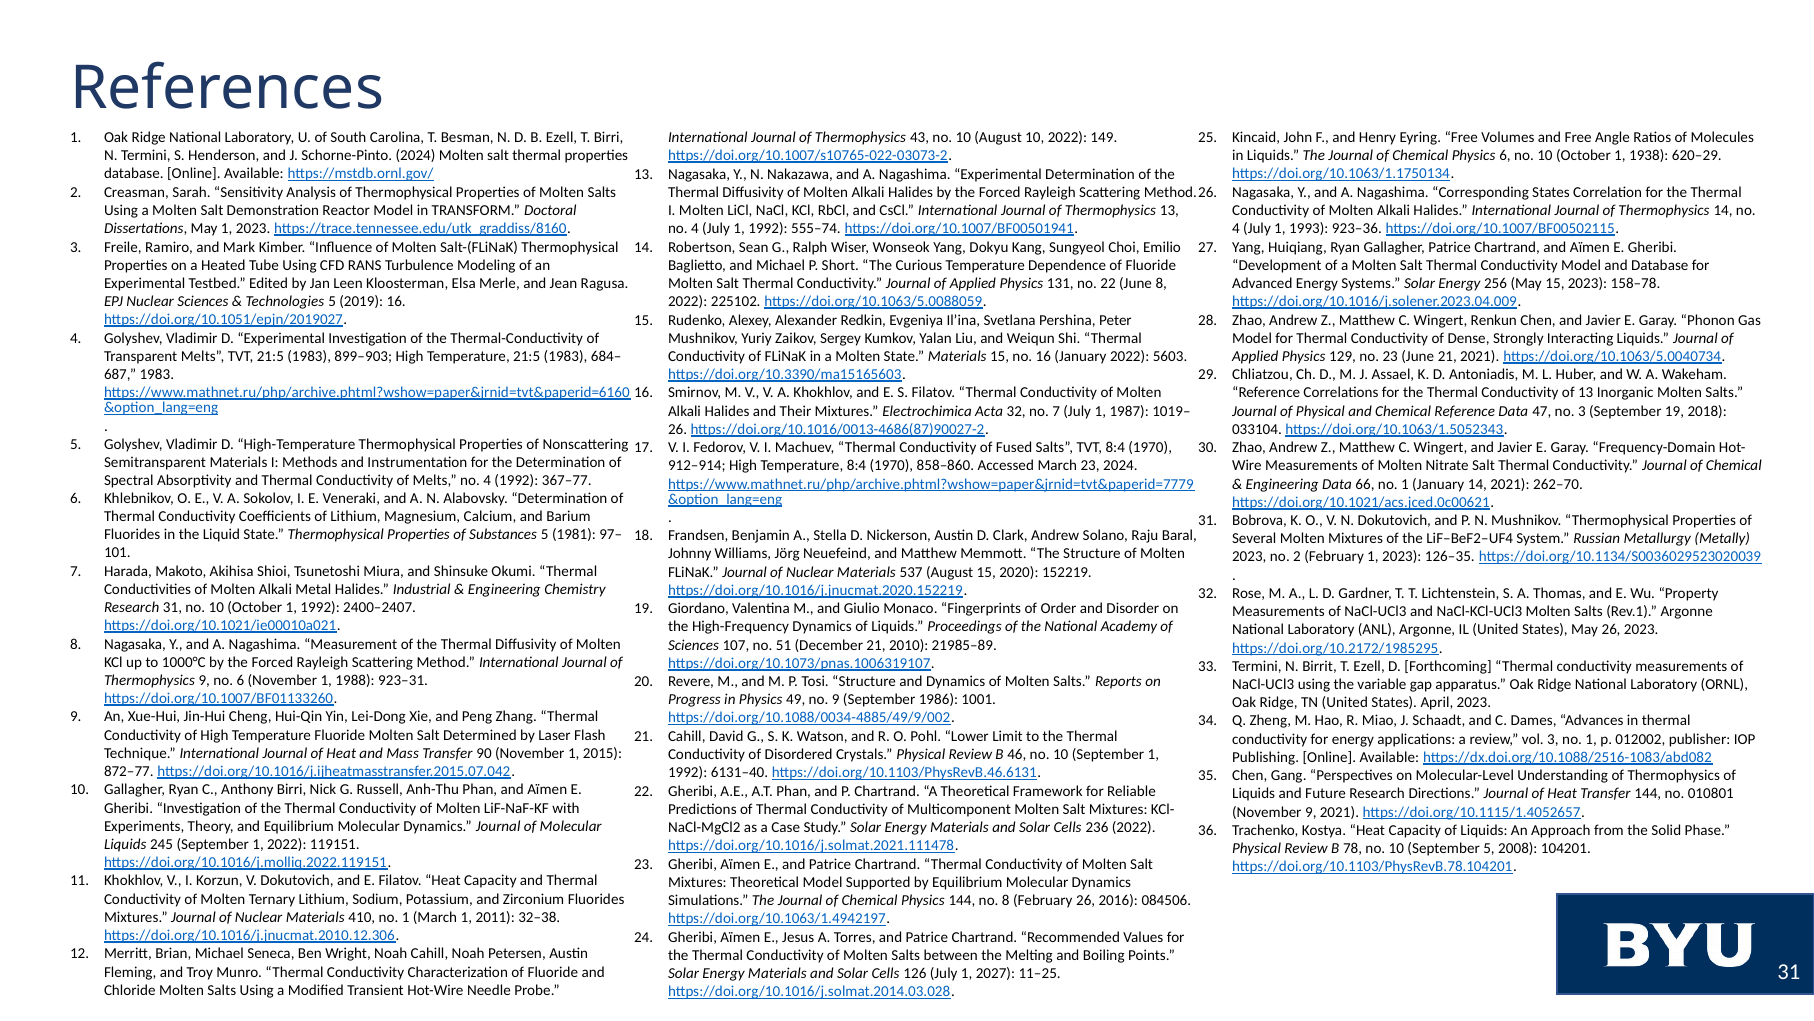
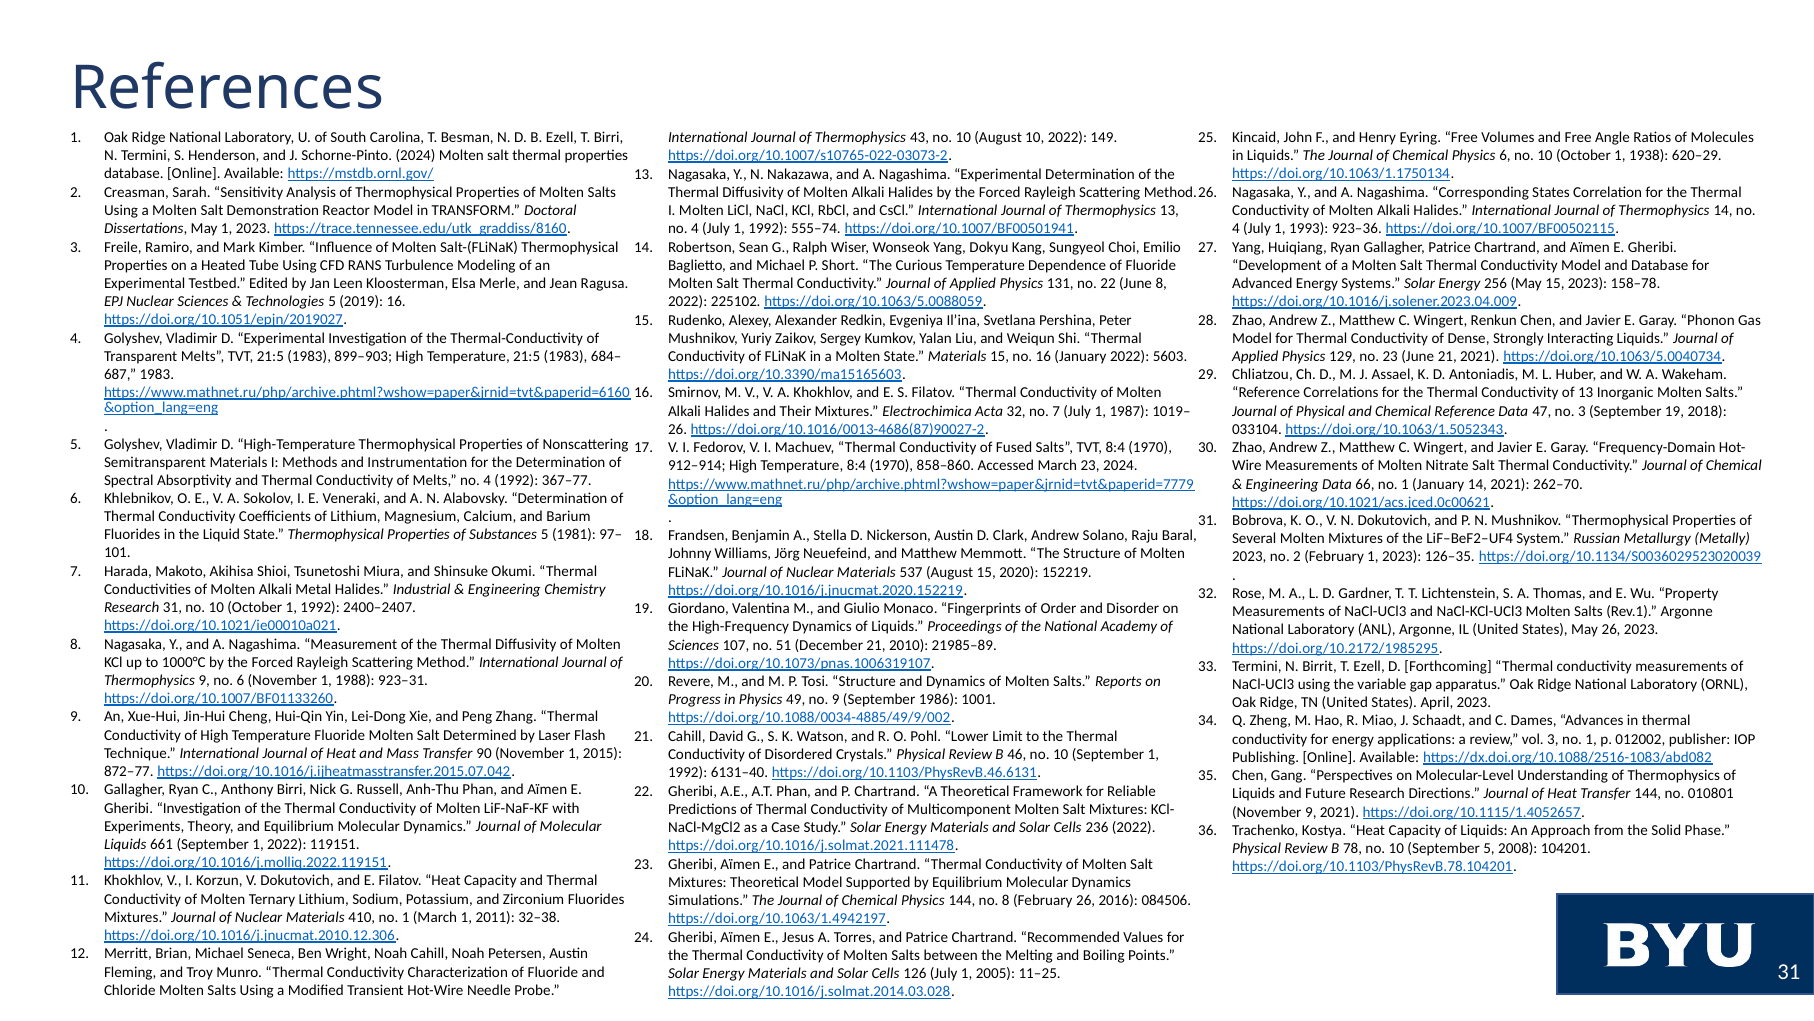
245: 245 -> 661 (162, 844)
2027: 2027 -> 2005 (995, 973)
